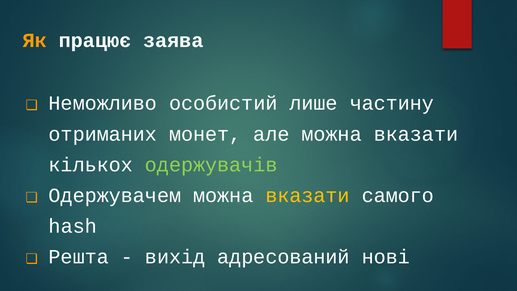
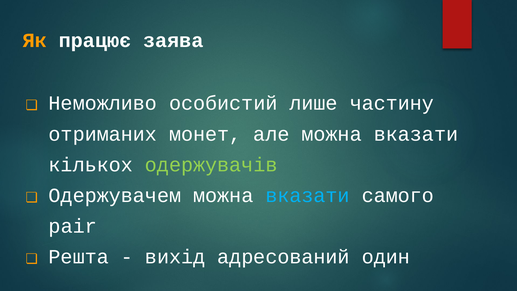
вказати colour: yellow -> light blue (308, 195)
hash: hash -> pair (73, 226)
нові: нові -> один (386, 257)
